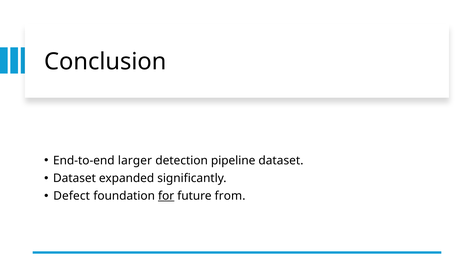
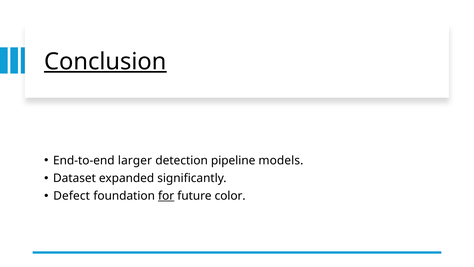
Conclusion underline: none -> present (105, 62)
pipeline dataset: dataset -> models (281, 160)
from: from -> color (230, 196)
